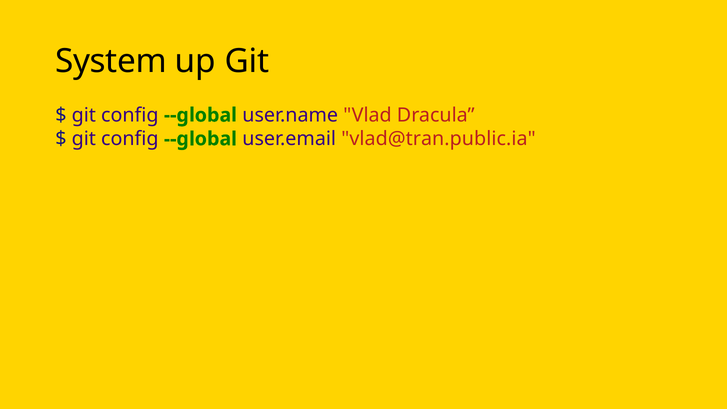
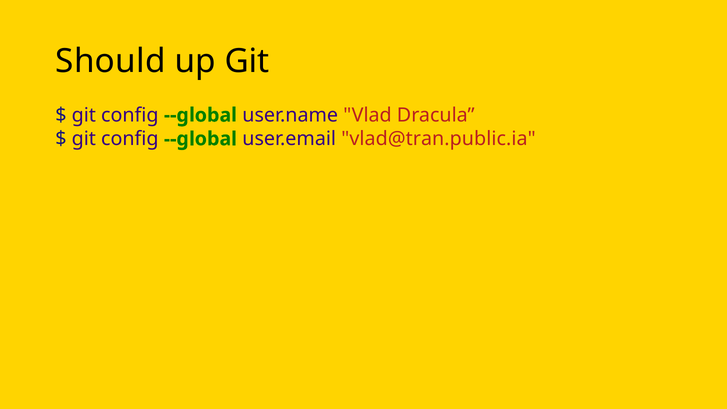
System: System -> Should (111, 61)
